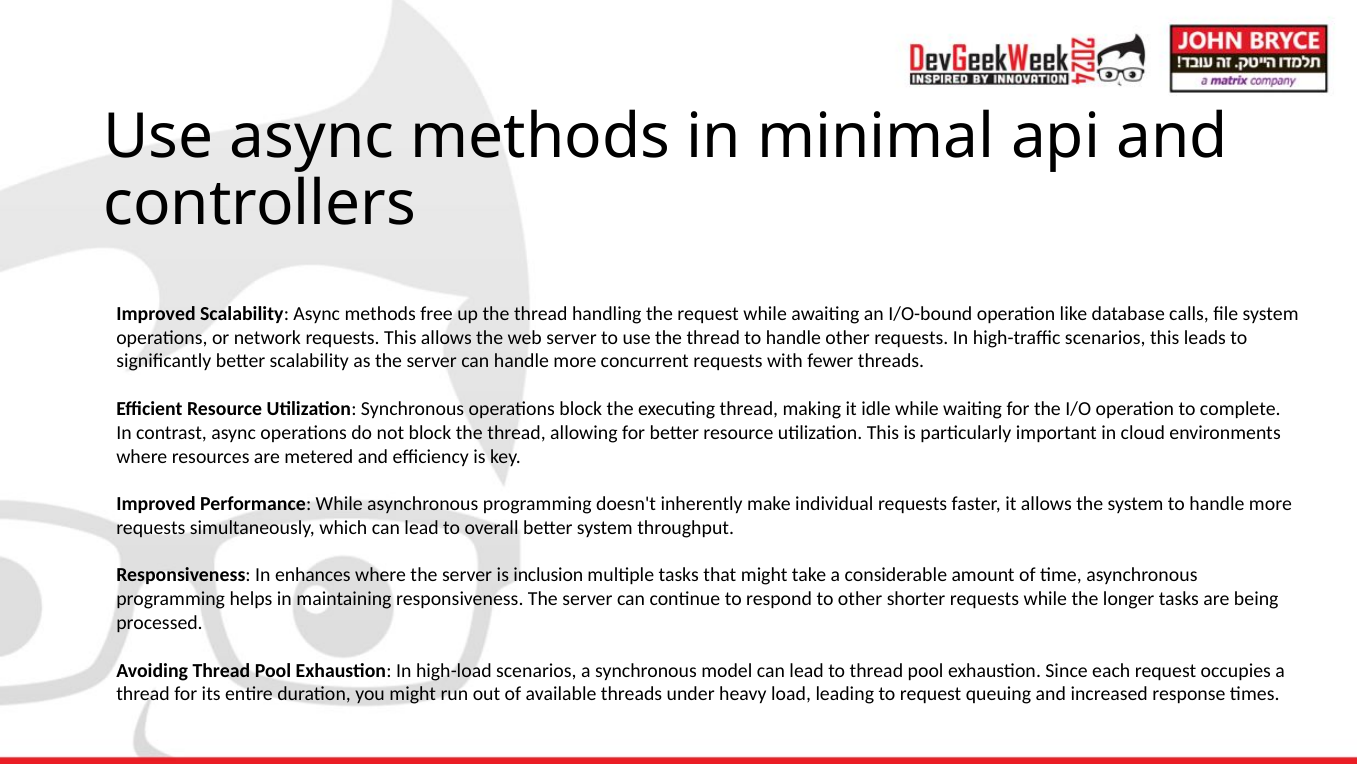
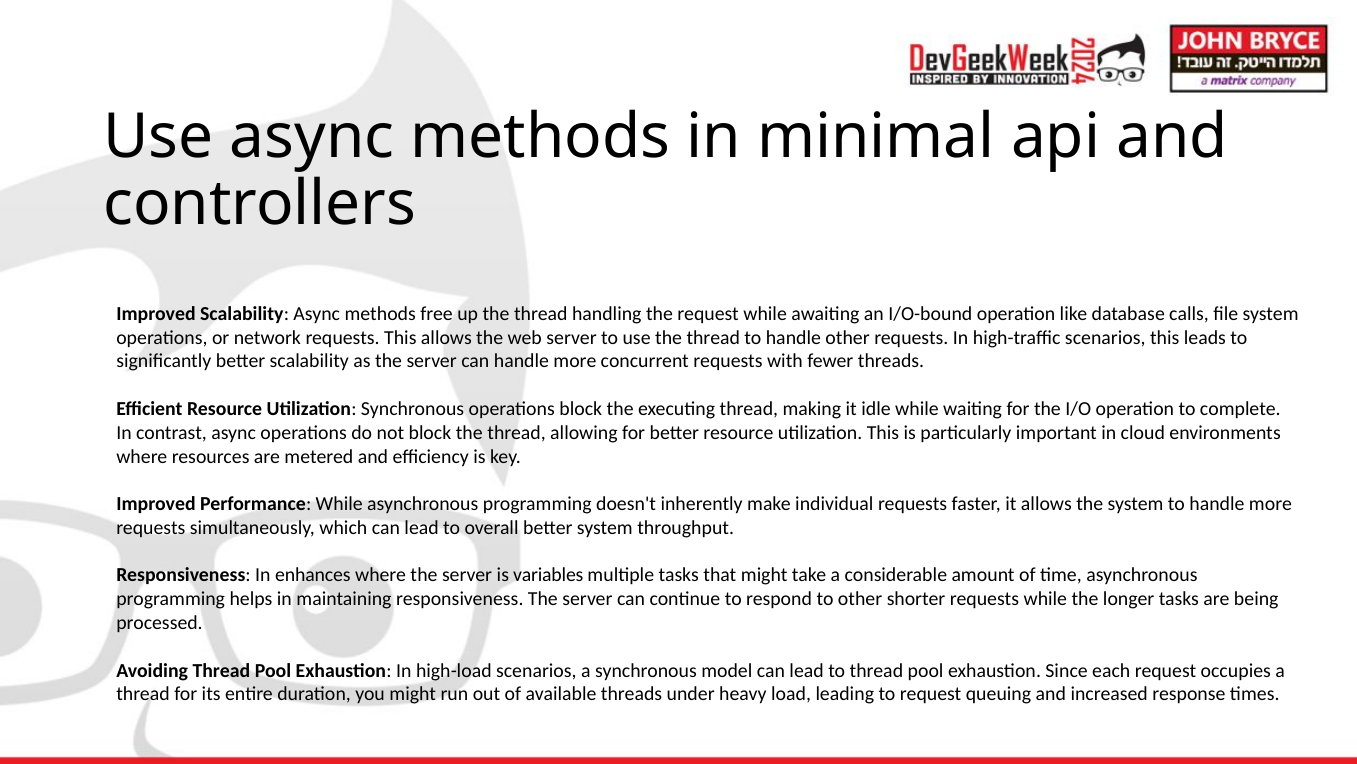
inclusion: inclusion -> variables (548, 575)
